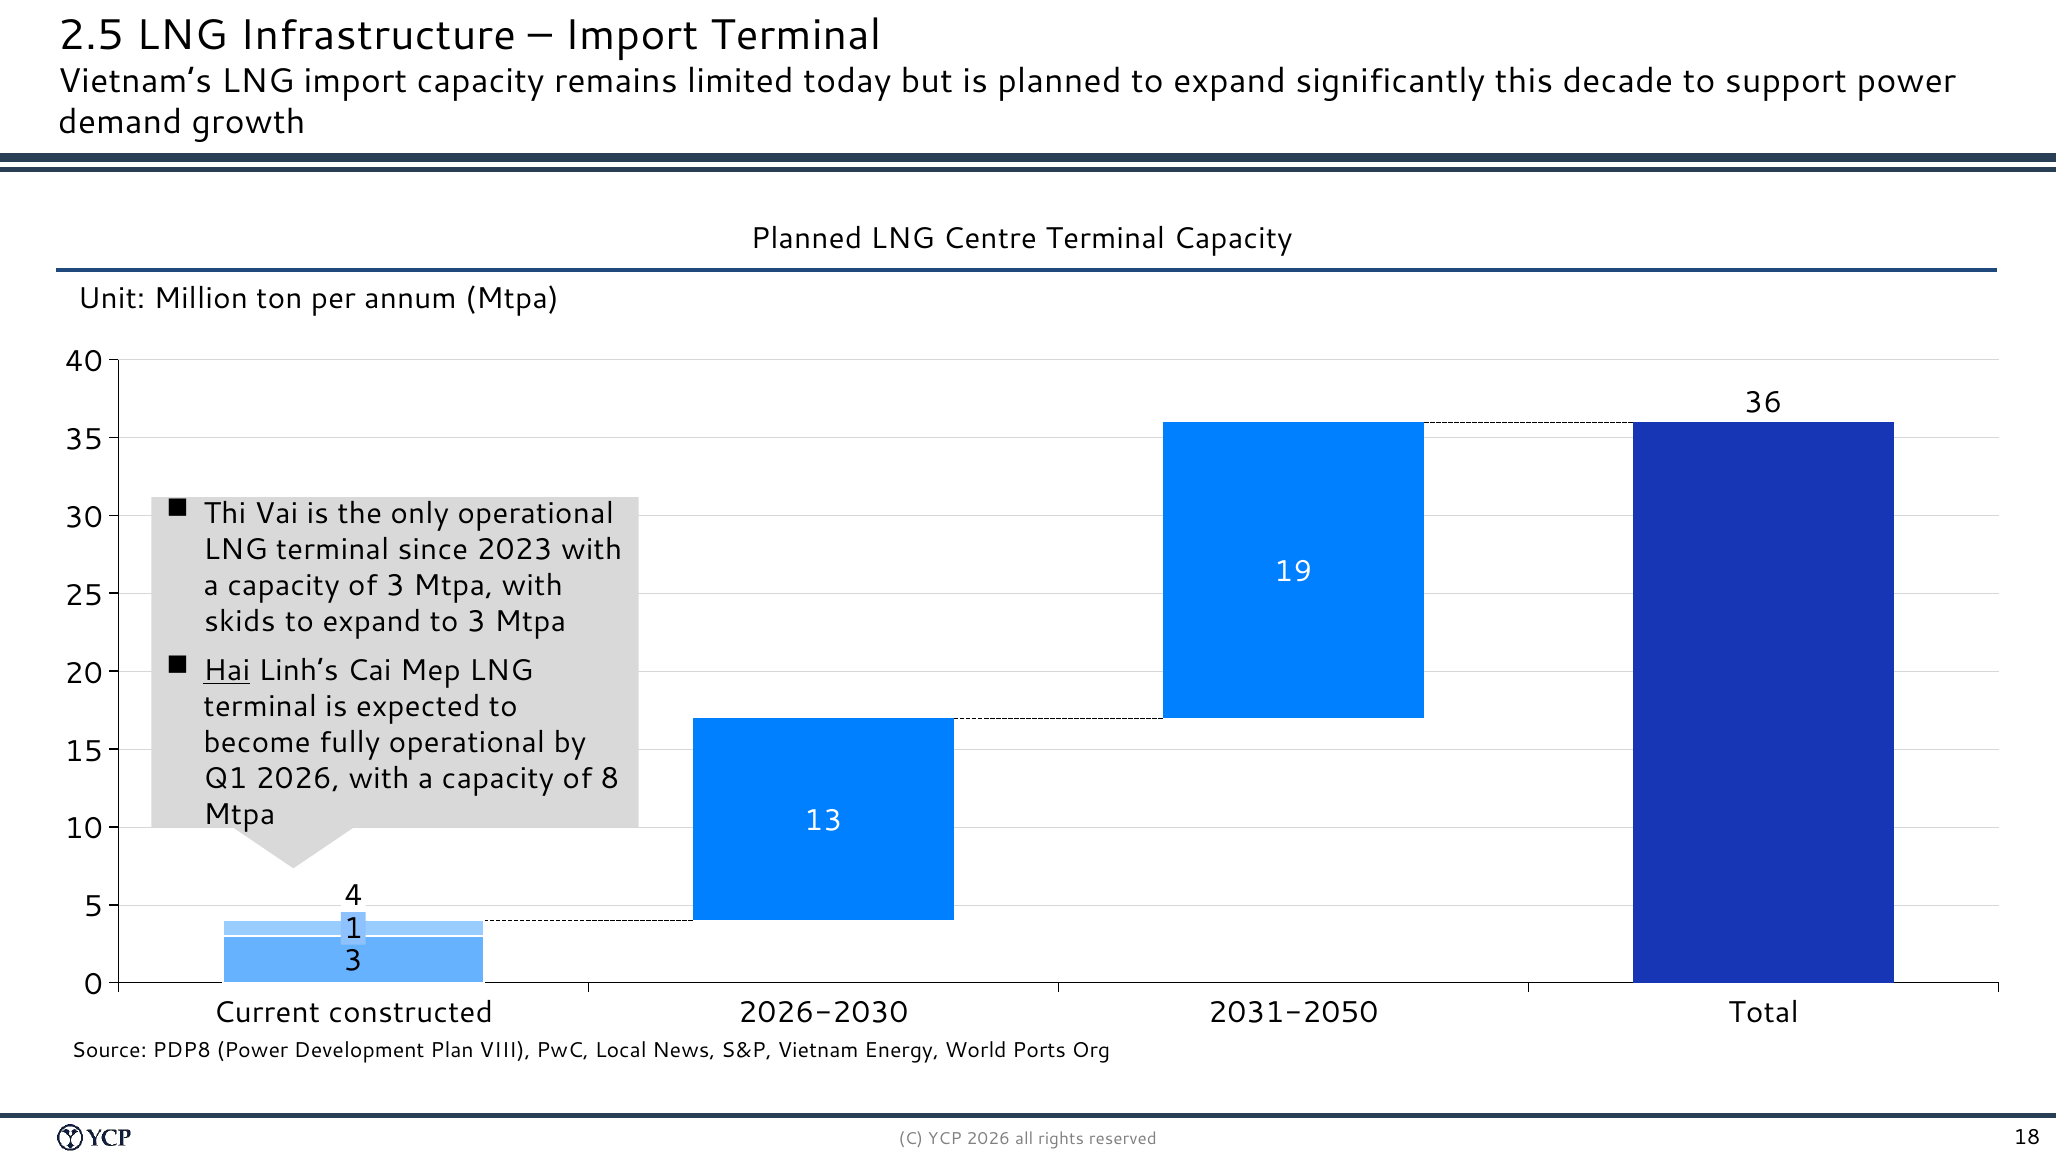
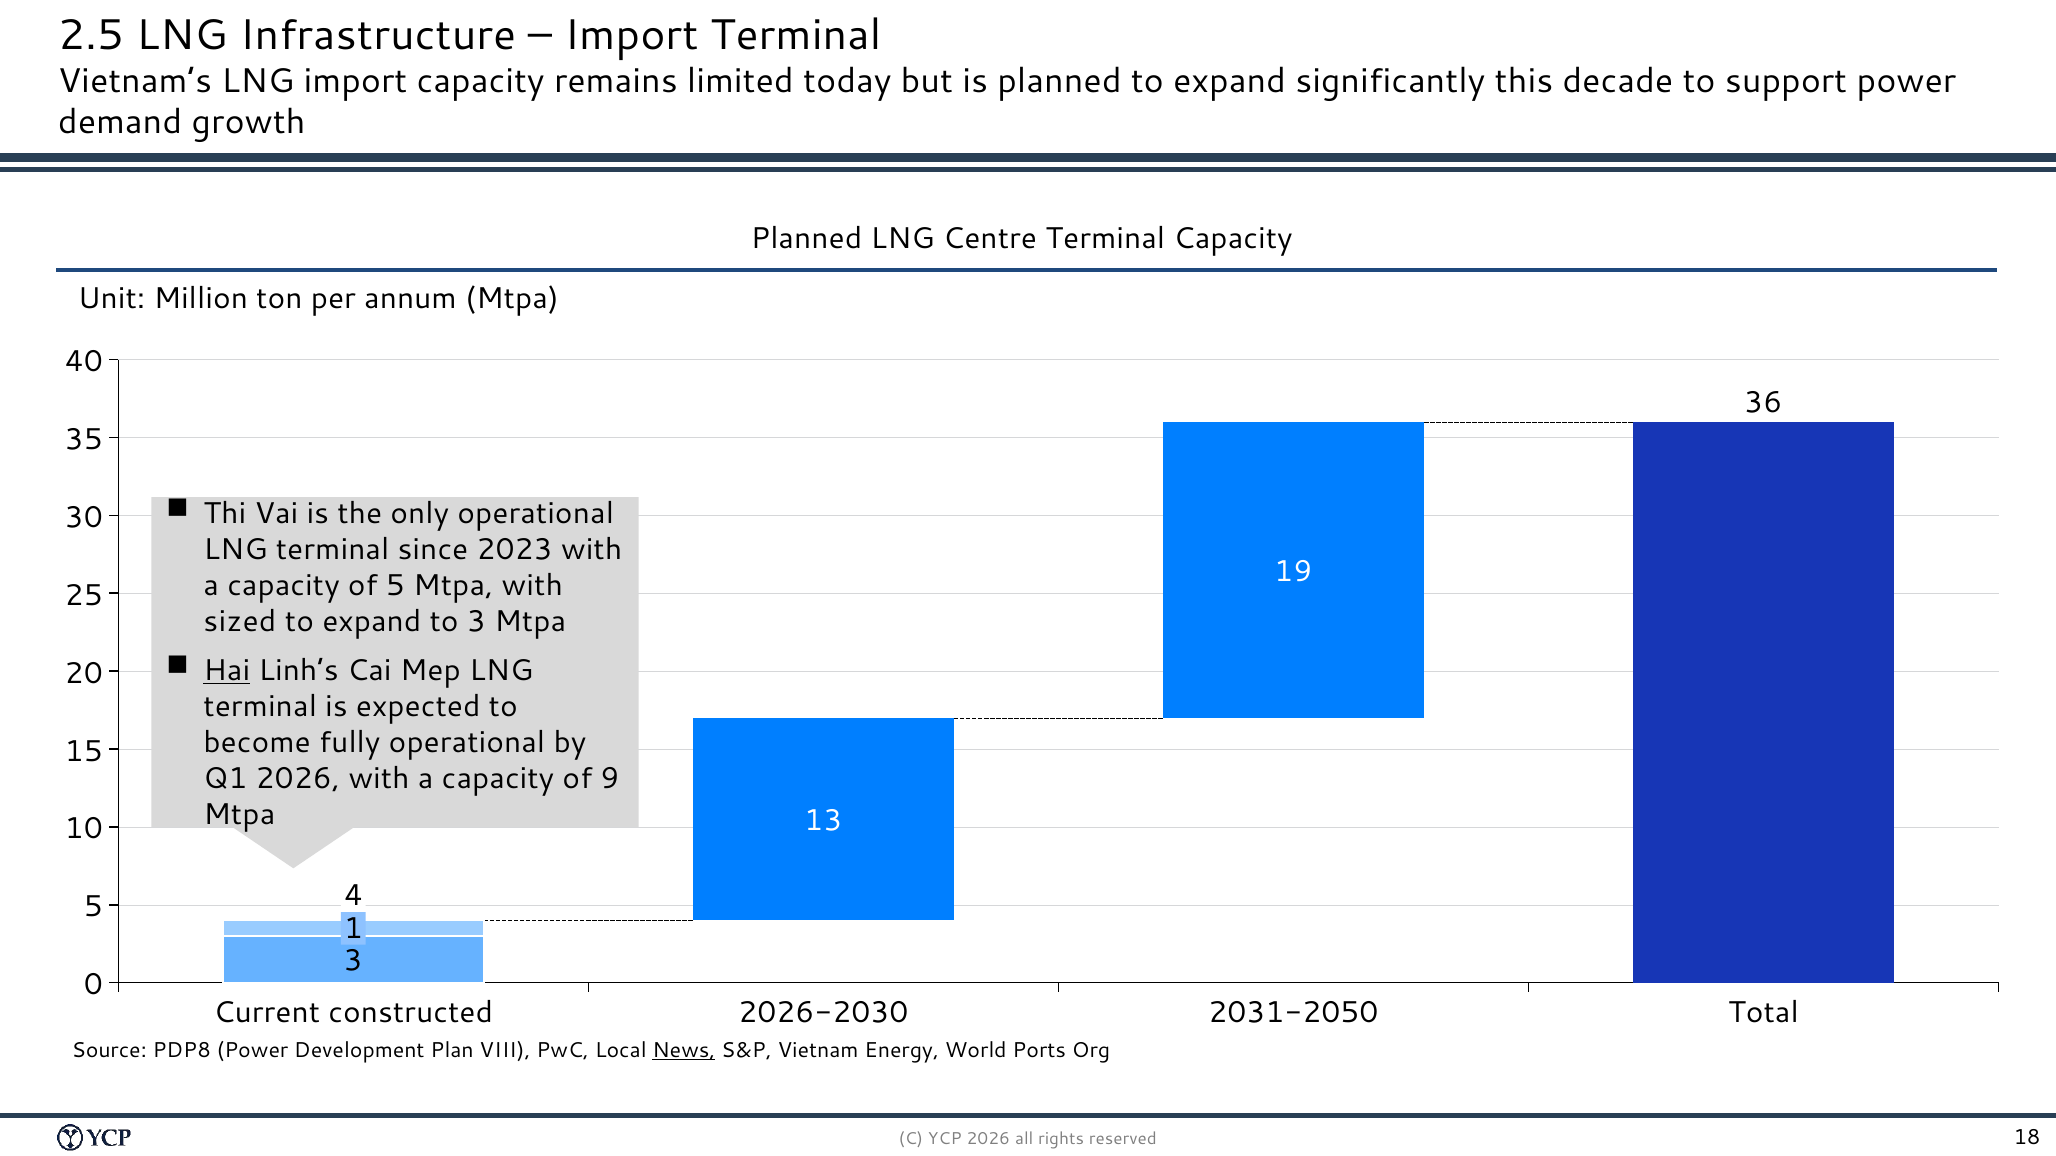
of 3: 3 -> 5 (395, 586)
skids: skids -> sized (240, 622)
8: 8 -> 9 (610, 779)
News underline: none -> present (684, 1051)
